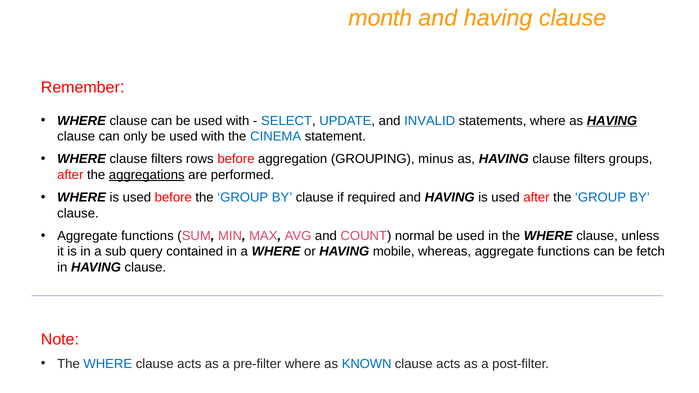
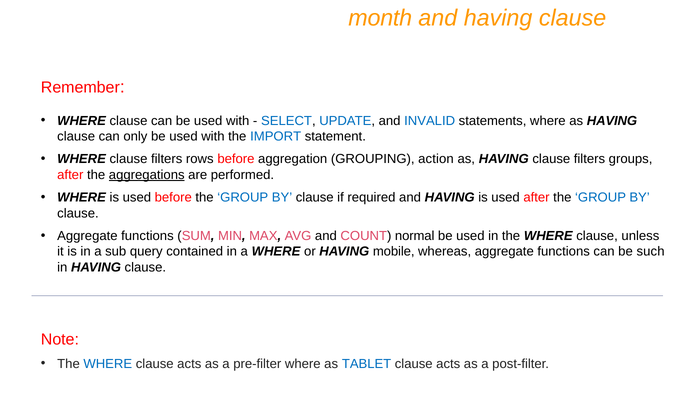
HAVING underline: present -> none (612, 121)
CINEMA: CINEMA -> IMPORT (276, 136)
minus: minus -> action (436, 159)
fetch: fetch -> such (651, 252)
KNOWN: KNOWN -> TABLET (367, 364)
